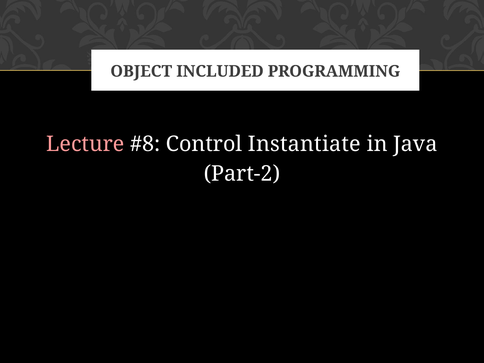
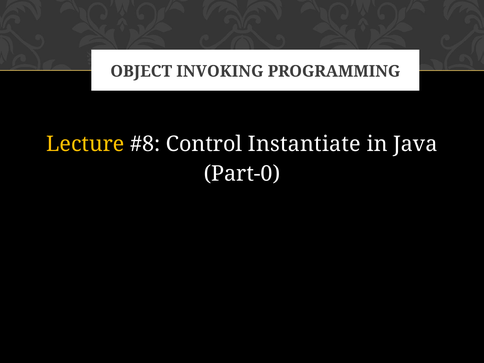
INCLUDED: INCLUDED -> INVOKING (220, 71)
Lecture colour: pink -> yellow (85, 144)
Part-2: Part-2 -> Part-0 (242, 174)
